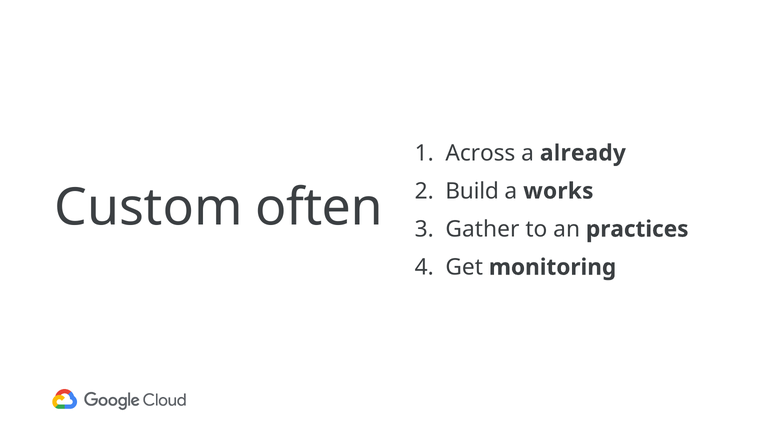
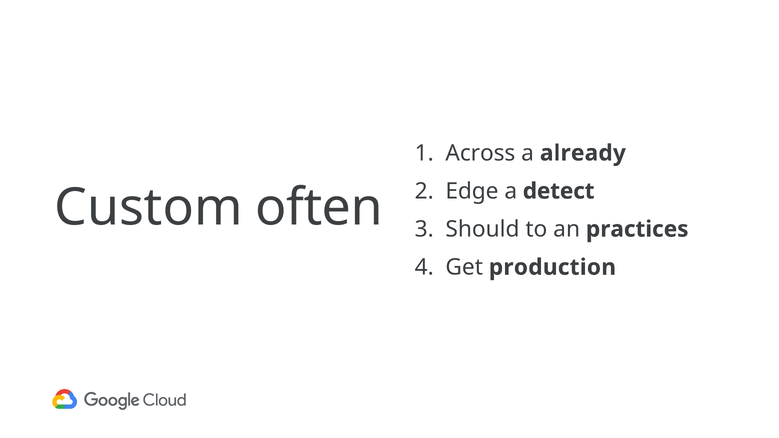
Build: Build -> Edge (472, 191)
works: works -> detect (559, 191)
Gather: Gather -> Should (482, 229)
monitoring: monitoring -> production (552, 267)
